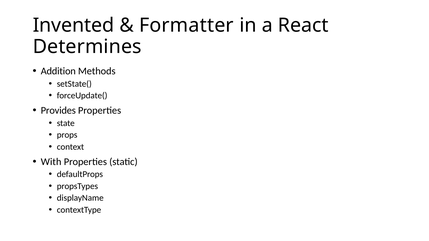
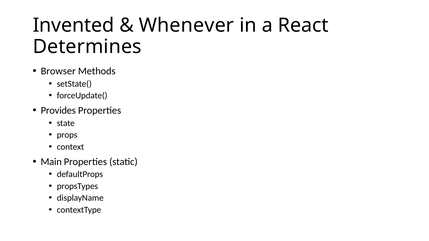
Formatter: Formatter -> Whenever (186, 25)
Addition: Addition -> Browser (58, 71)
With: With -> Main (51, 162)
